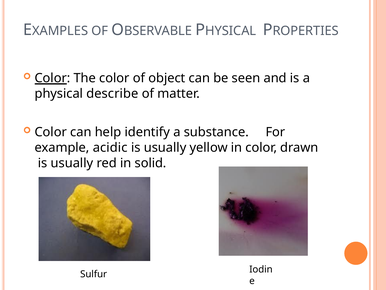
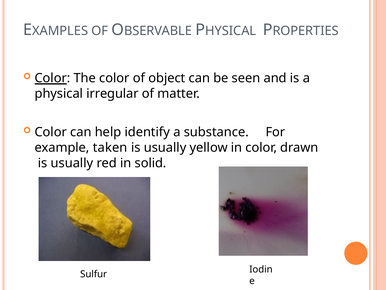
describe: describe -> irregular (112, 93)
acidic: acidic -> taken (110, 147)
